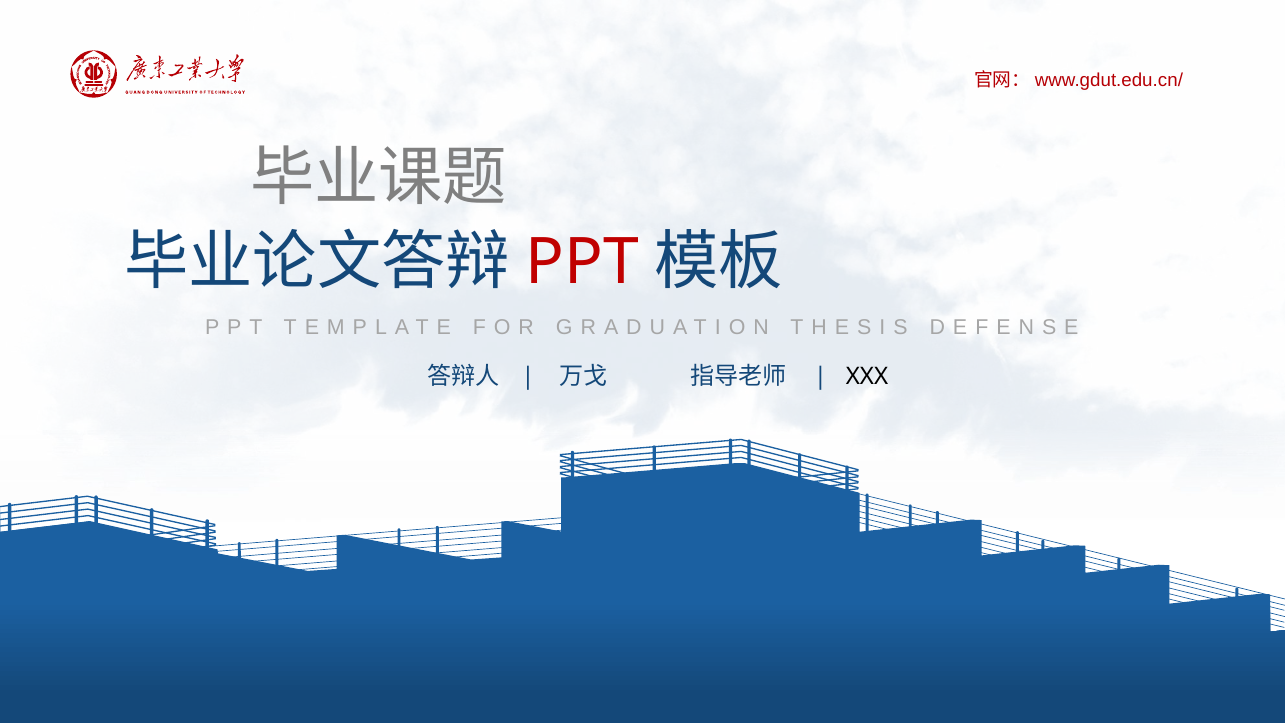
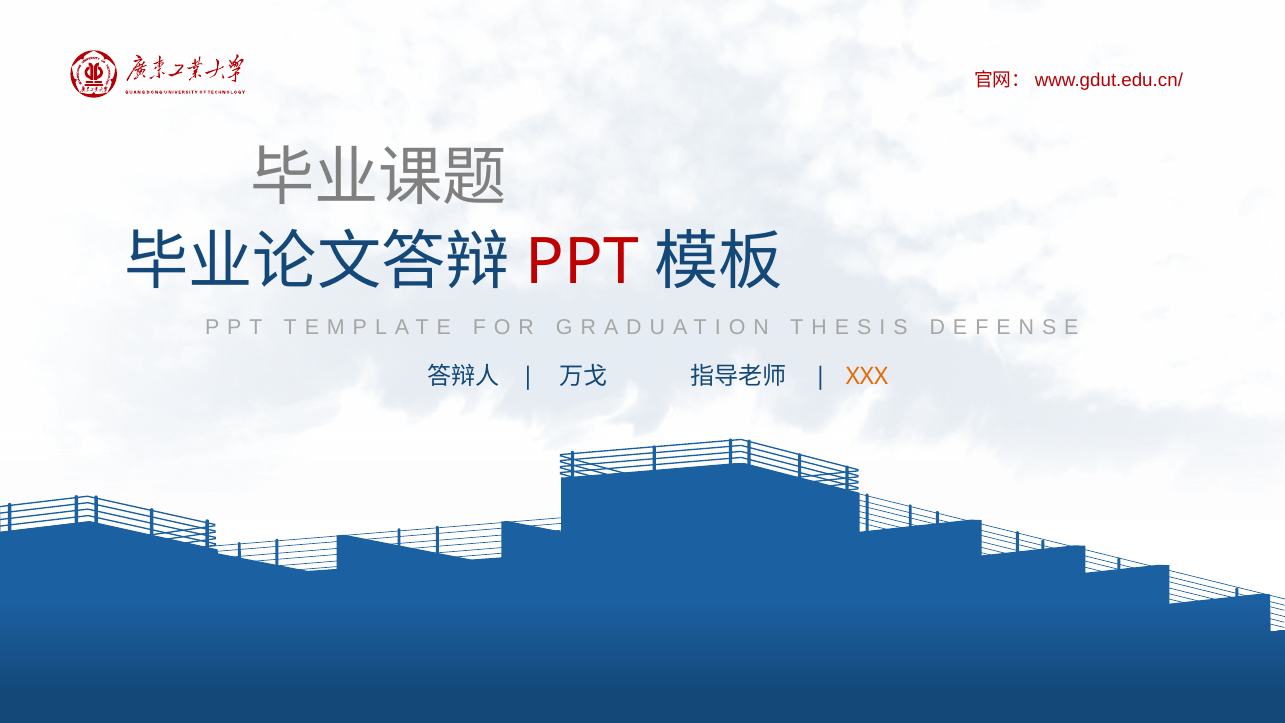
XXX colour: black -> orange (867, 377)
